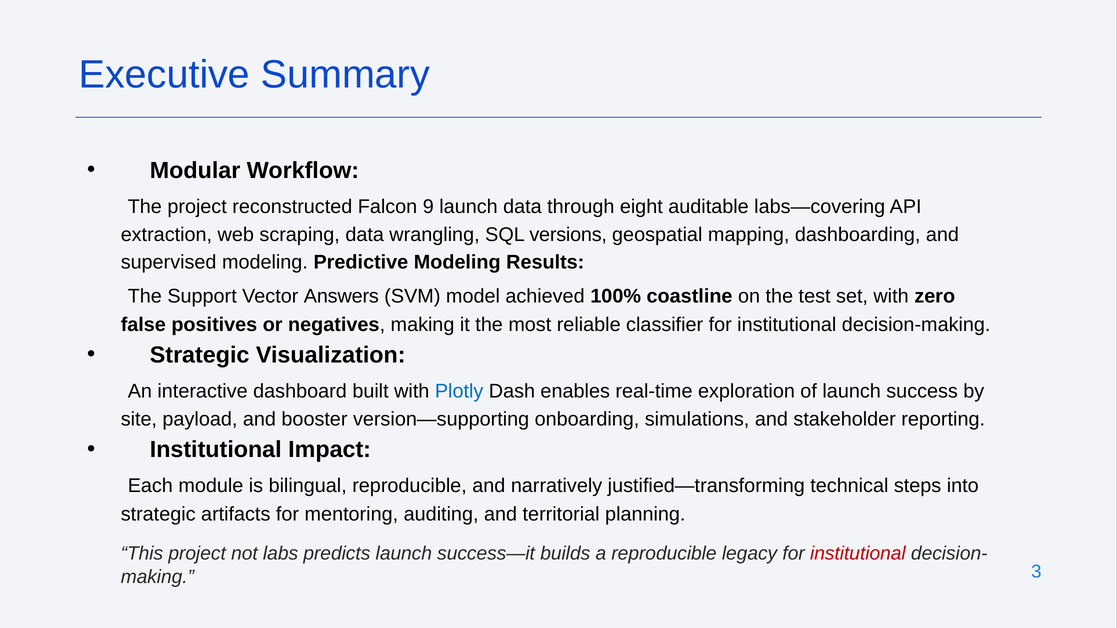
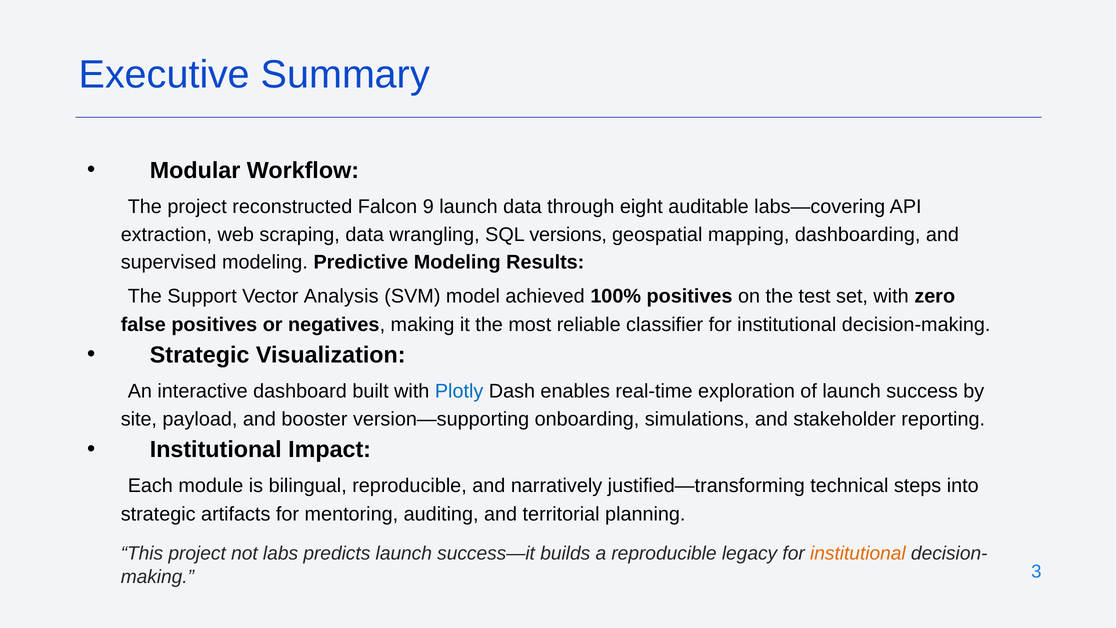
Answers: Answers -> Analysis (341, 296)
100% coastline: coastline -> positives (690, 296)
institutional colour: red -> orange (858, 554)
